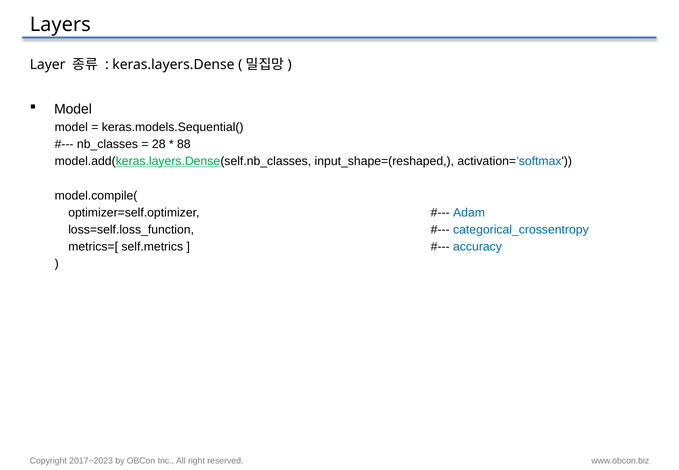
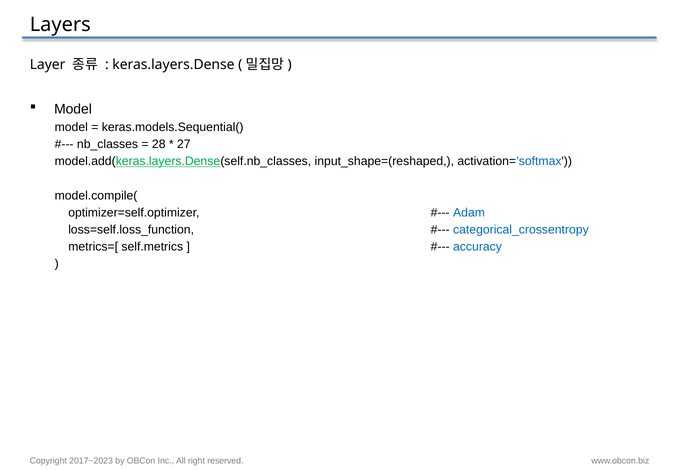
88: 88 -> 27 (184, 144)
